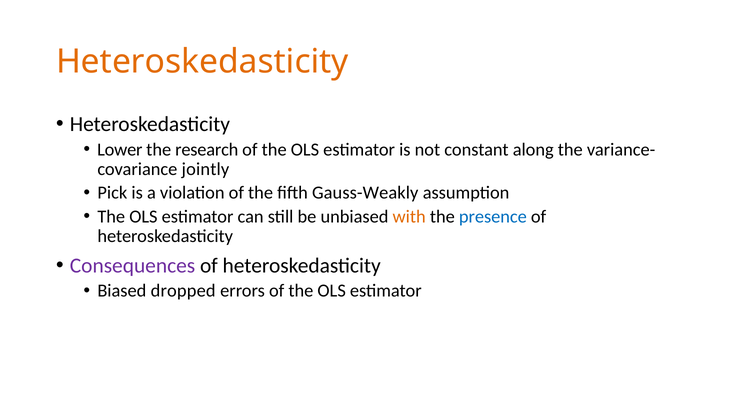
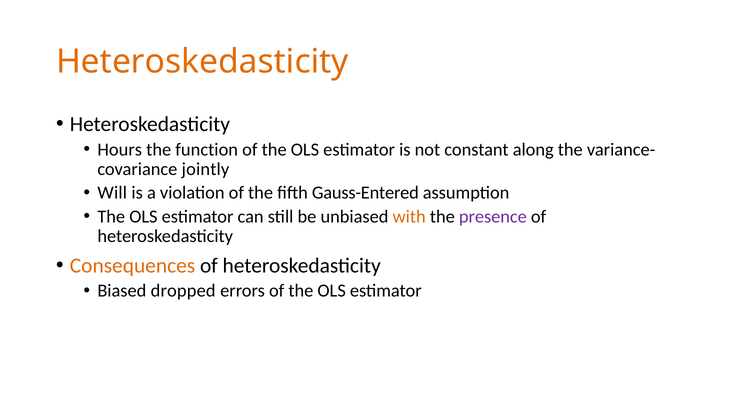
Lower: Lower -> Hours (120, 150)
research: research -> function (207, 150)
Pick: Pick -> Will (112, 193)
Gauss-Weakly: Gauss-Weakly -> Gauss-Entered (365, 193)
presence colour: blue -> purple (493, 217)
Consequences colour: purple -> orange (133, 266)
